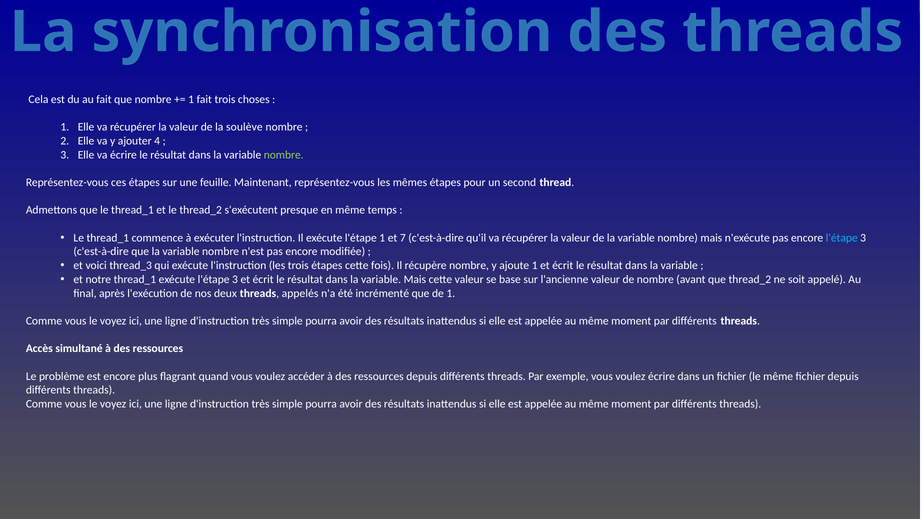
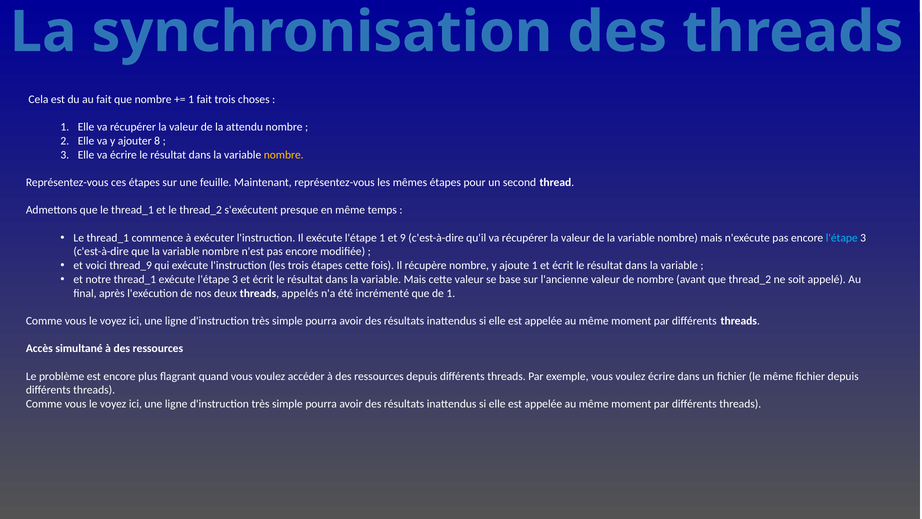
soulève: soulève -> attendu (244, 127)
4: 4 -> 8 (157, 141)
nombre colour: light green -> yellow (284, 155)
7: 7 -> 9 (403, 238)
thread_3: thread_3 -> thread_9 (131, 265)
